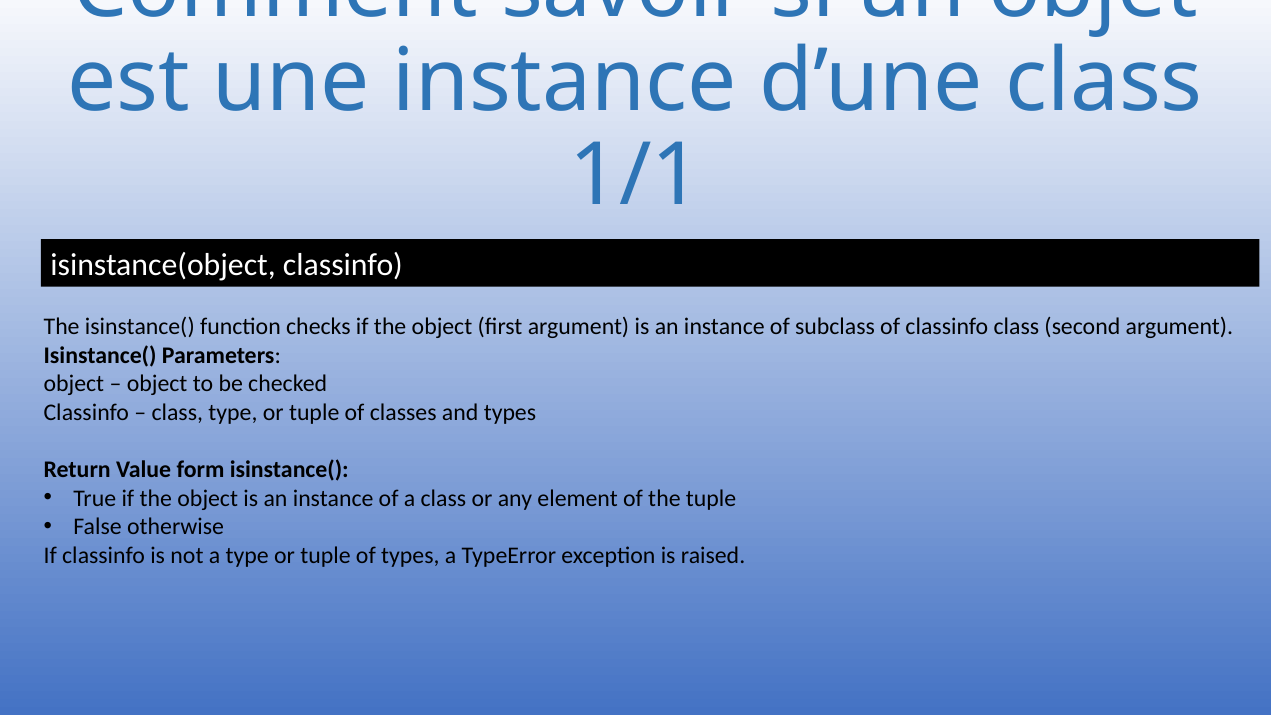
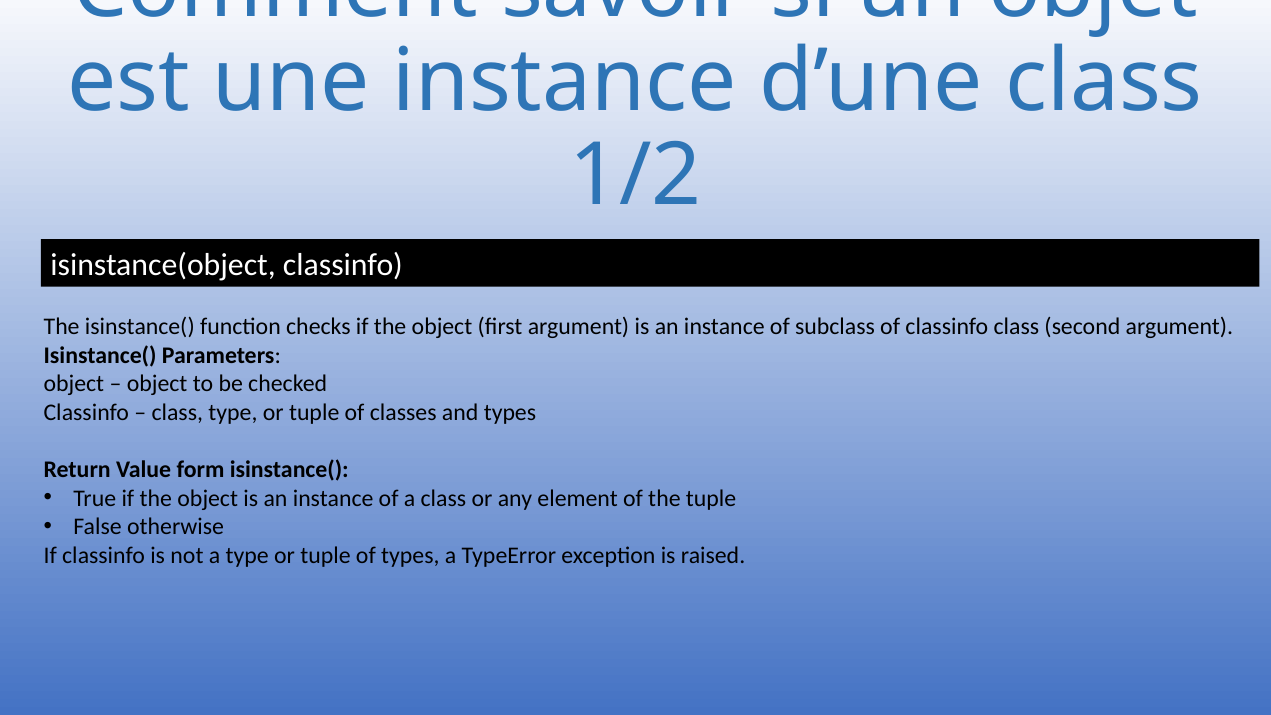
1/1: 1/1 -> 1/2 (636, 176)
